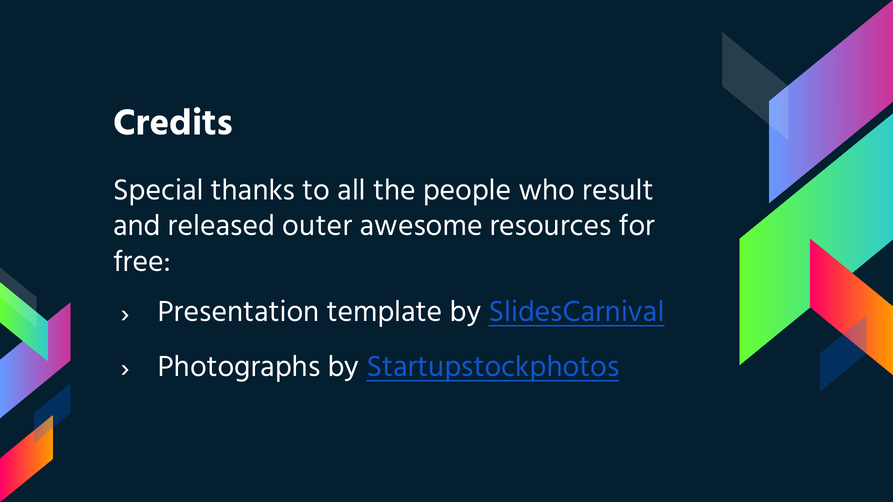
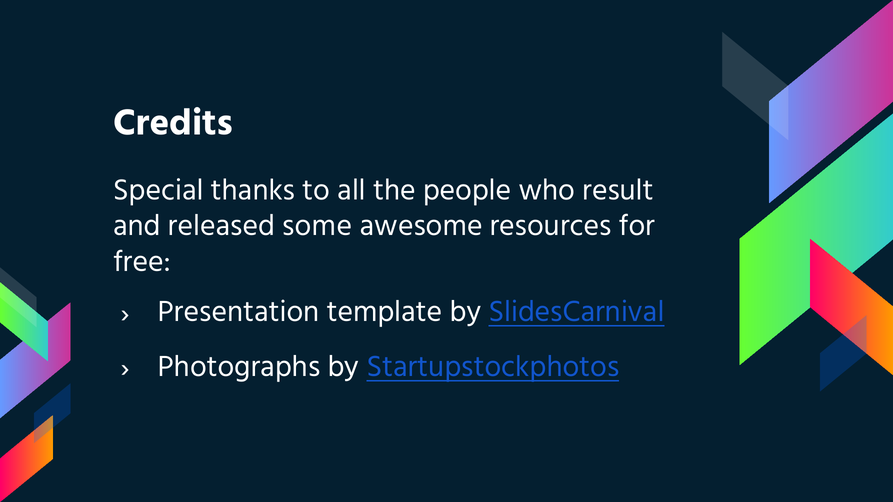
outer: outer -> some (317, 226)
